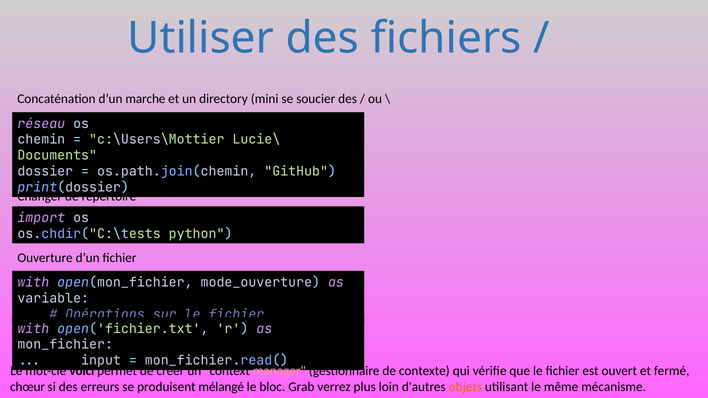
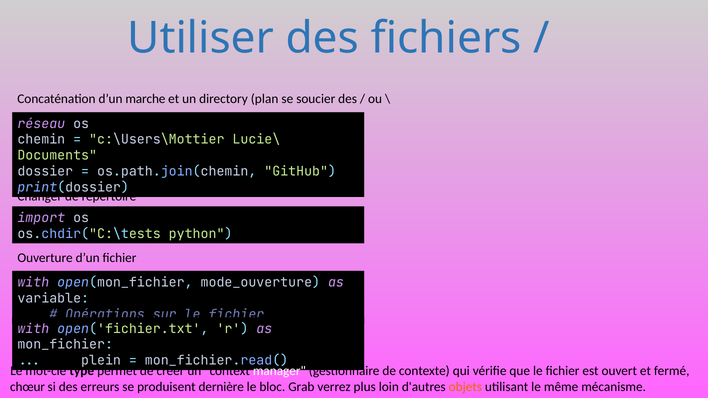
mini: mini -> plan (265, 99)
input: input -> plein (101, 361)
voici: voici -> type (82, 371)
manager colour: pink -> white (279, 371)
mélangé: mélangé -> dernière (221, 387)
